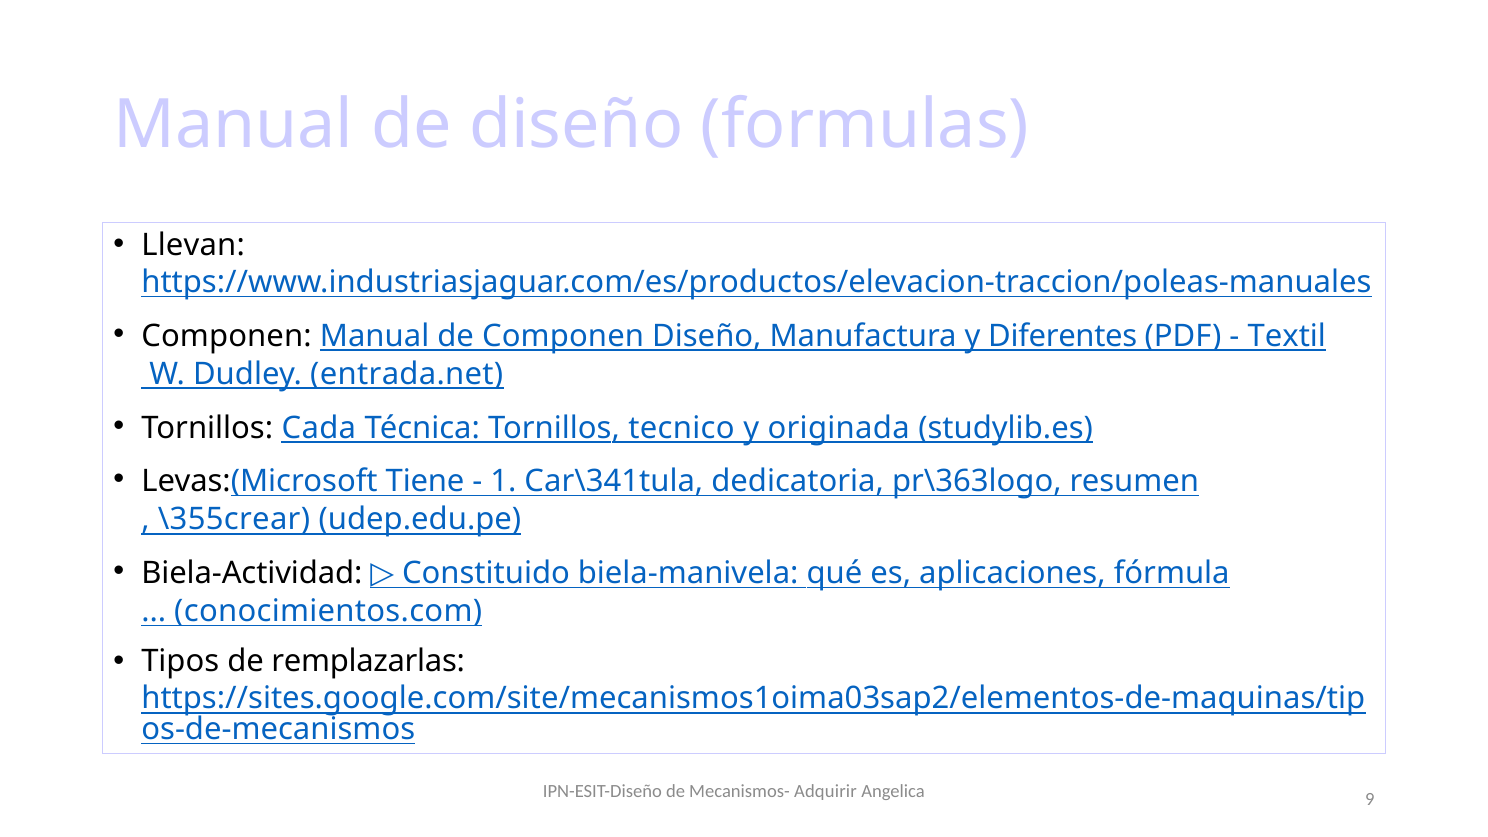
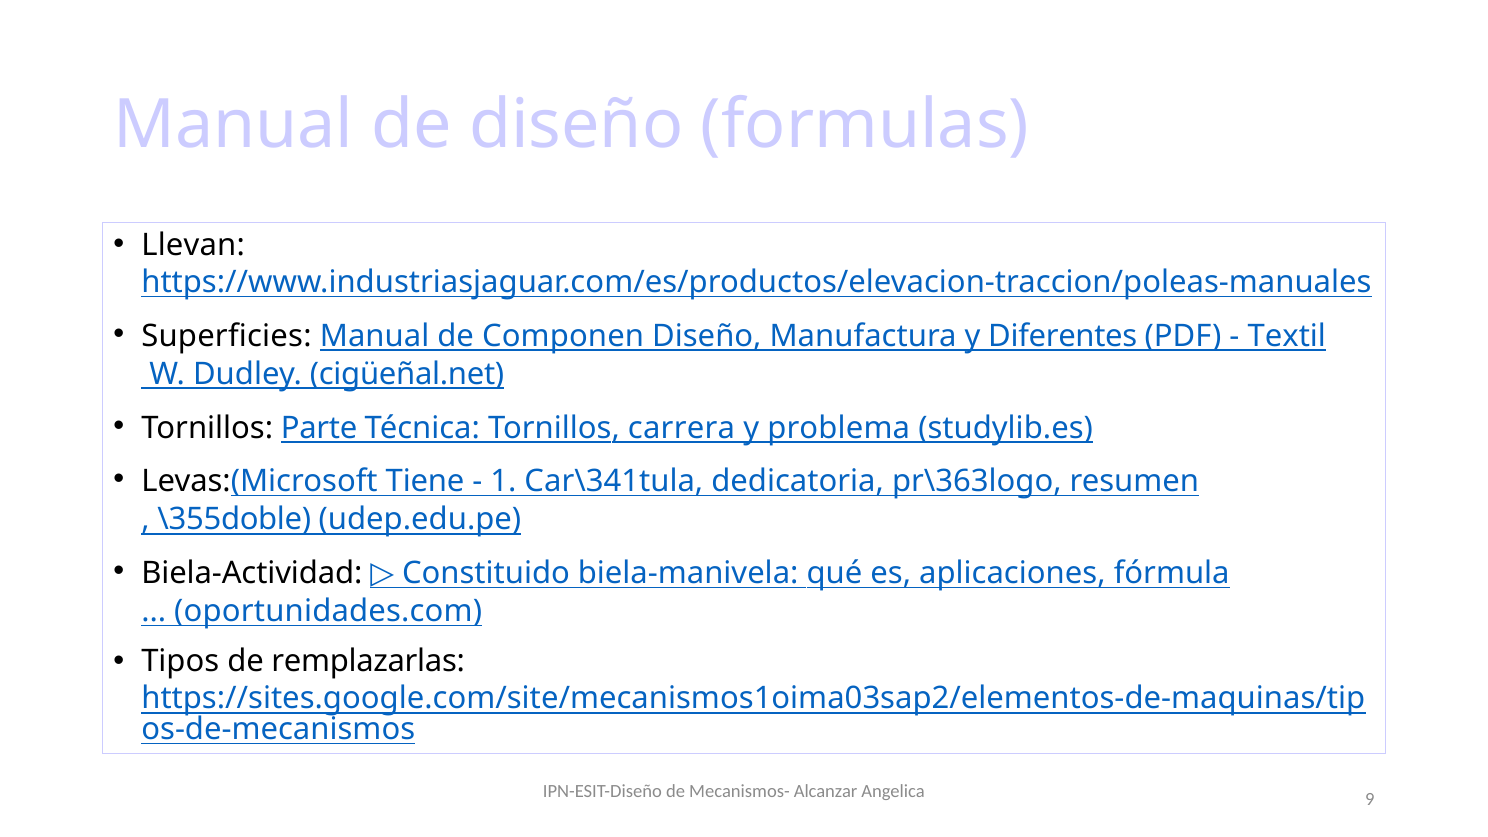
Componen: Componen -> Superficies (226, 336)
entrada.net: entrada.net -> cigüeñal.net (407, 374)
Cada: Cada -> Parte (319, 428)
tecnico: tecnico -> carrera (681, 428)
originada: originada -> problema (839, 428)
\355crear: \355crear -> \355doble (234, 520)
conocimientos.com: conocimientos.com -> oportunidades.com (328, 612)
Adquirir: Adquirir -> Alcanzar (826, 791)
